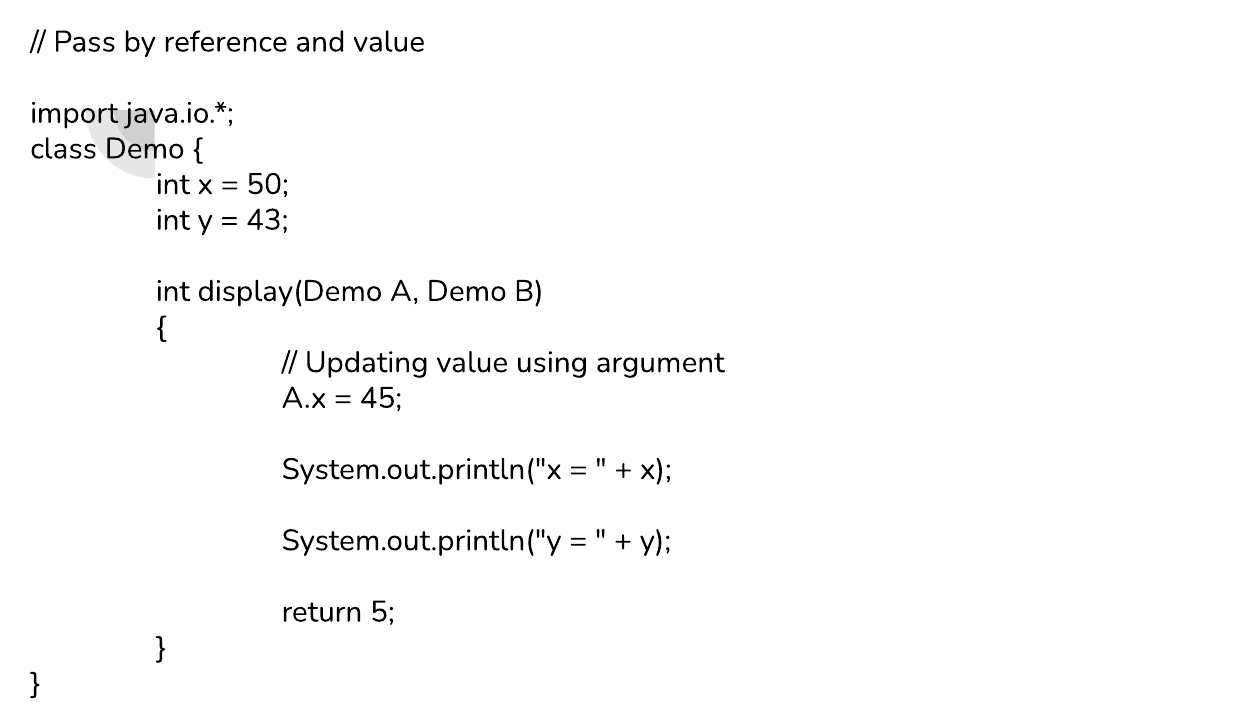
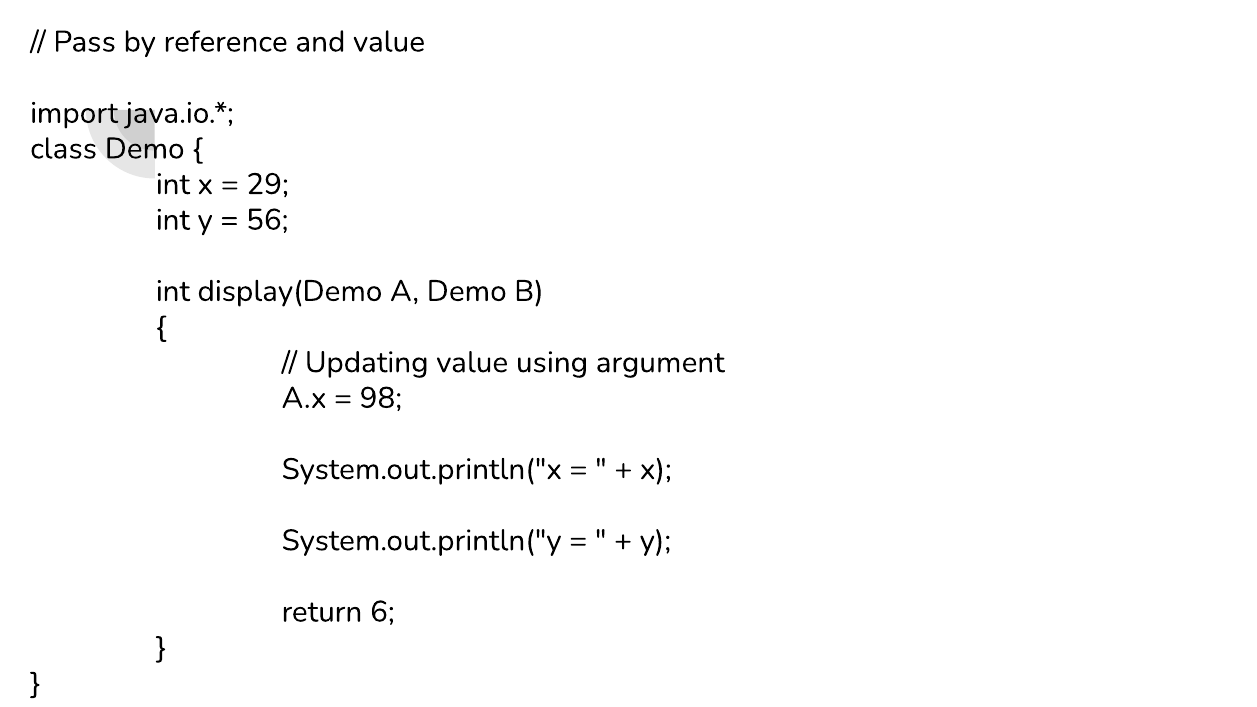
50: 50 -> 29 (268, 184)
43: 43 -> 56 (267, 220)
45: 45 -> 98 (381, 398)
5: 5 -> 6 (382, 612)
